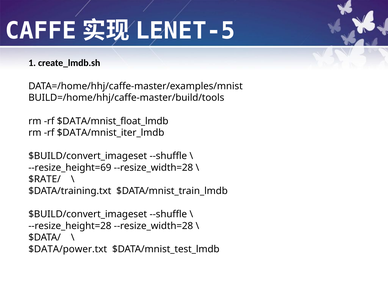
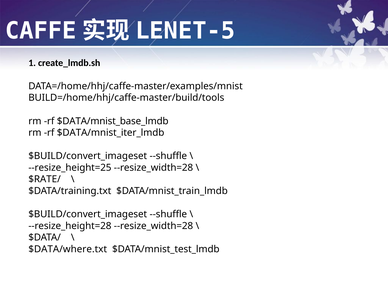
$DATA/mnist_float_lmdb: $DATA/mnist_float_lmdb -> $DATA/mnist_base_lmdb (113, 121)
--resize_height=69: --resize_height=69 -> --resize_height=25 (70, 168)
$DATA/power.txt: $DATA/power.txt -> $DATA/where.txt (68, 249)
